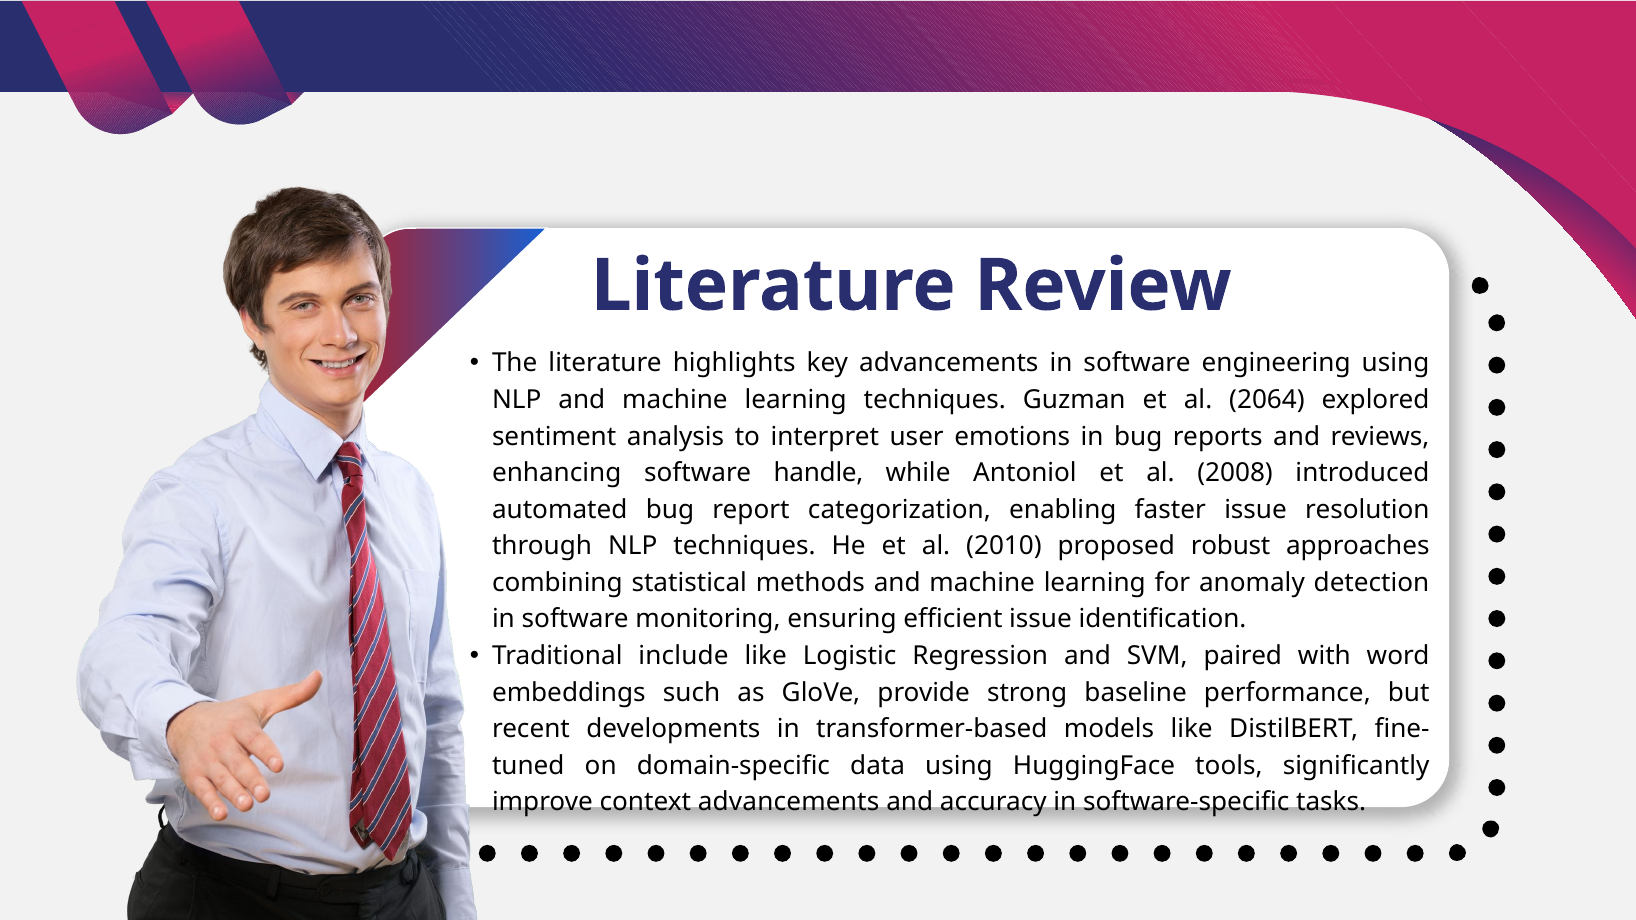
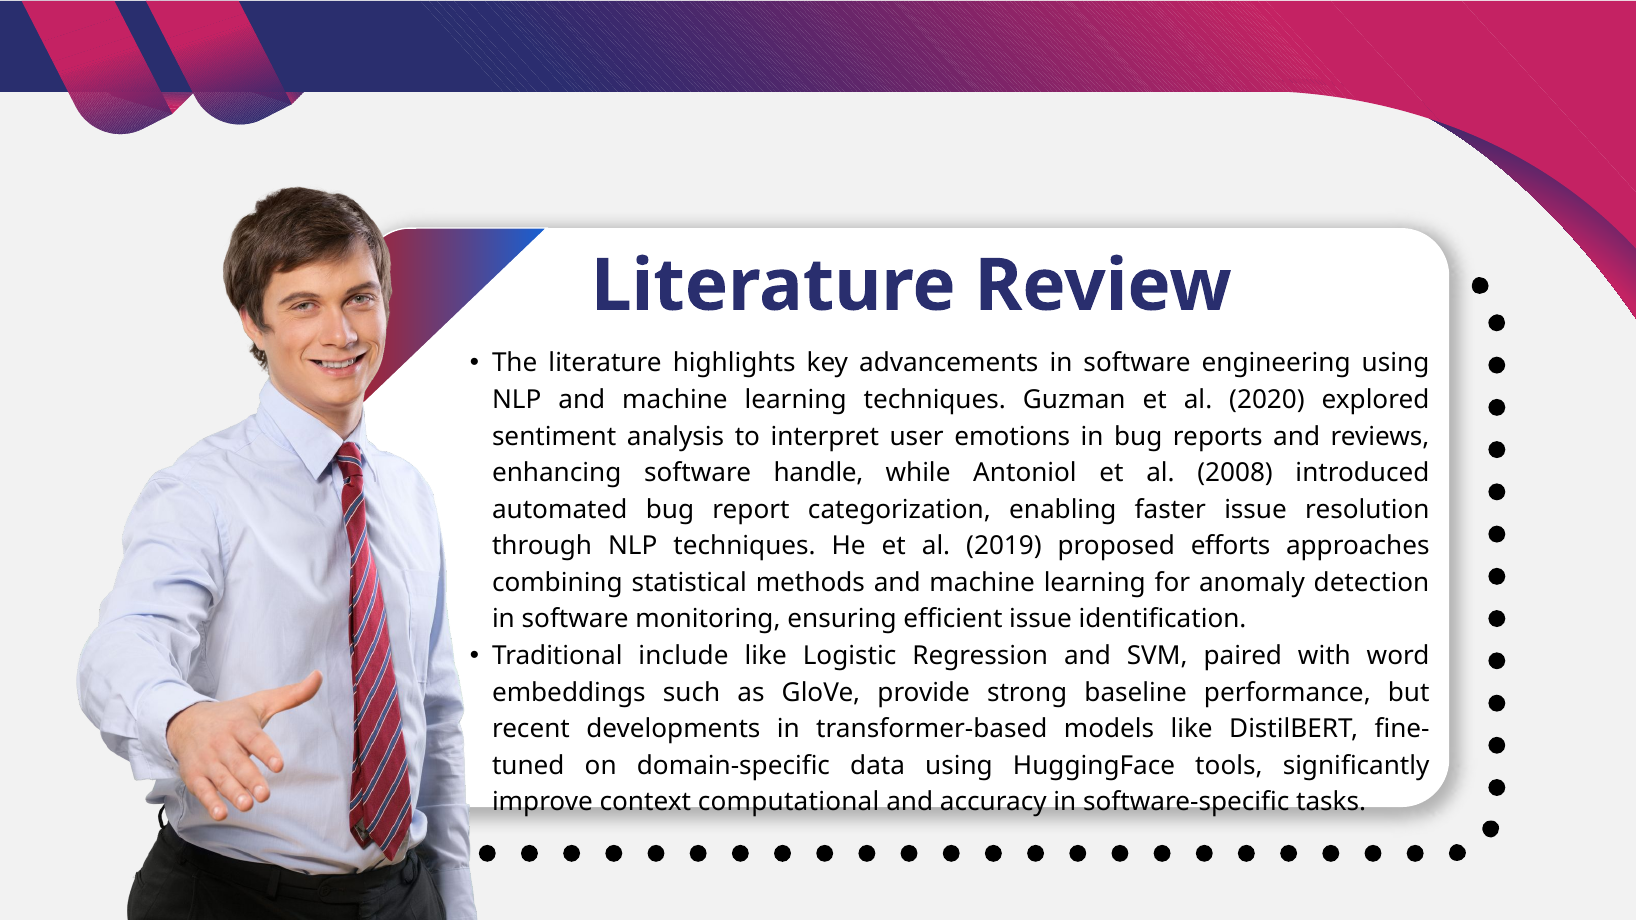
2064: 2064 -> 2020 (1267, 400)
2010: 2010 -> 2019 (1004, 546)
robust: robust -> efforts (1231, 546)
context advancements: advancements -> computational (789, 802)
